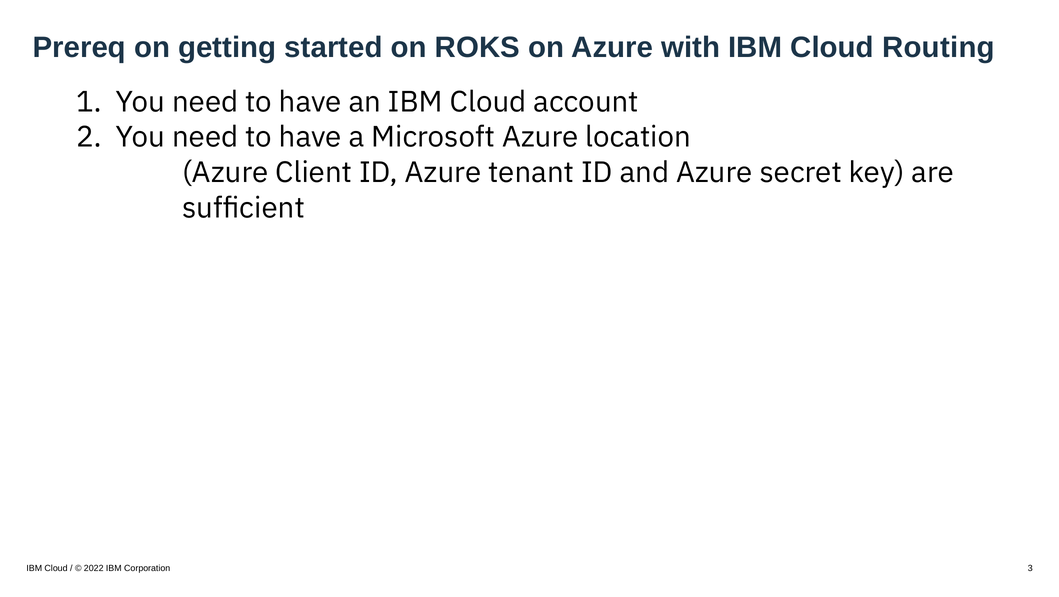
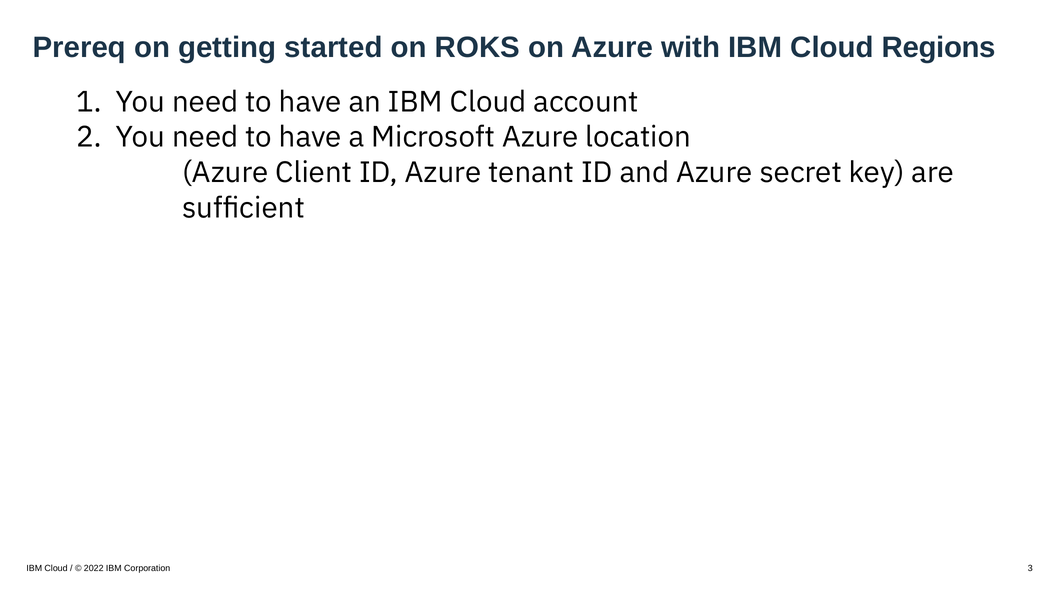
Routing: Routing -> Regions (939, 47)
